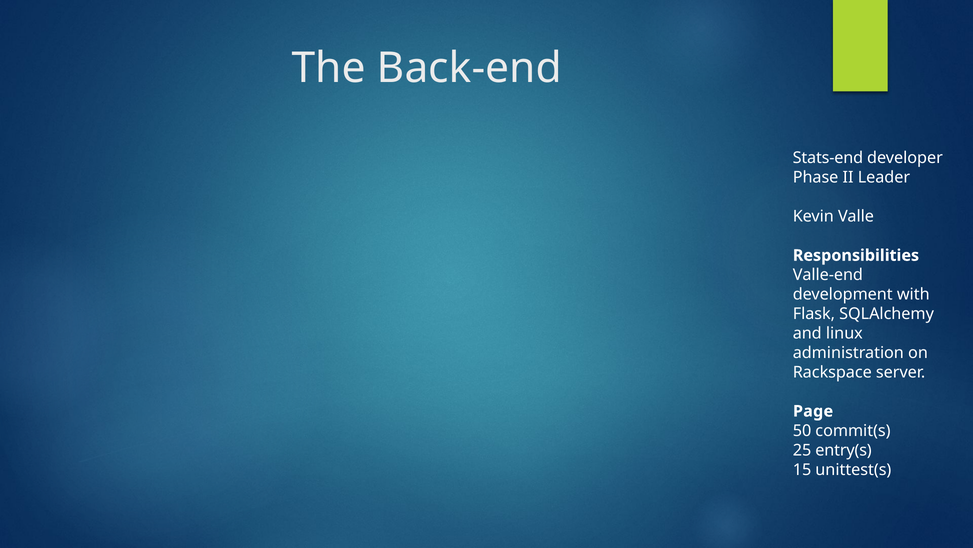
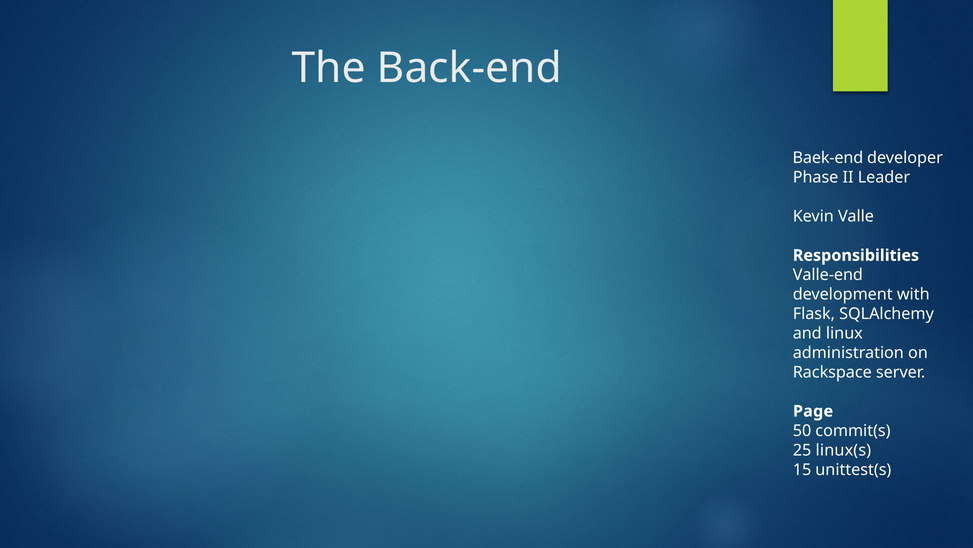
Stats-end: Stats-end -> Baek-end (828, 158)
entry(s: entry(s -> linux(s (843, 450)
